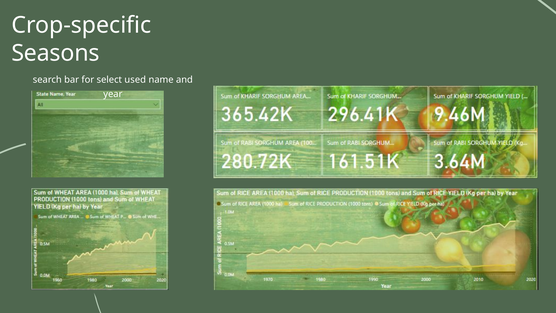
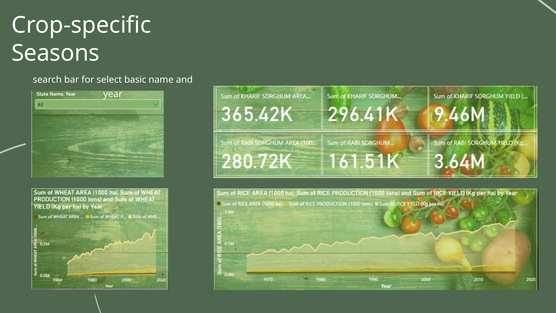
used: used -> basic (135, 80)
